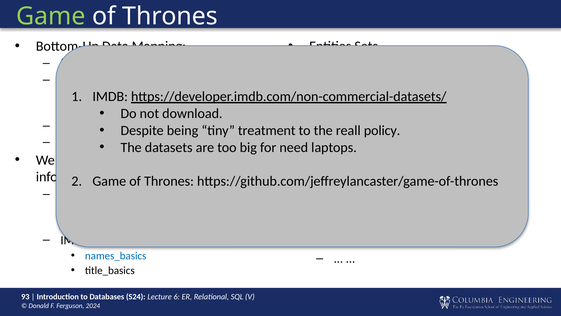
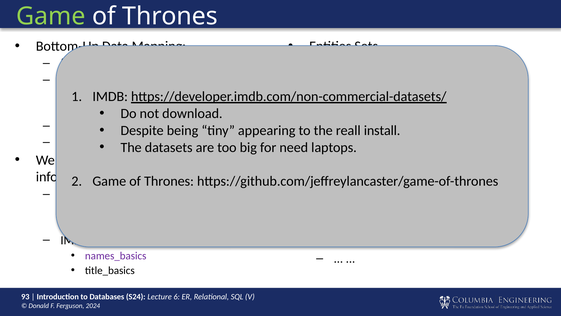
treatment: treatment -> appearing (267, 130)
policy: policy -> install (382, 130)
names_basics colour: blue -> purple (116, 255)
